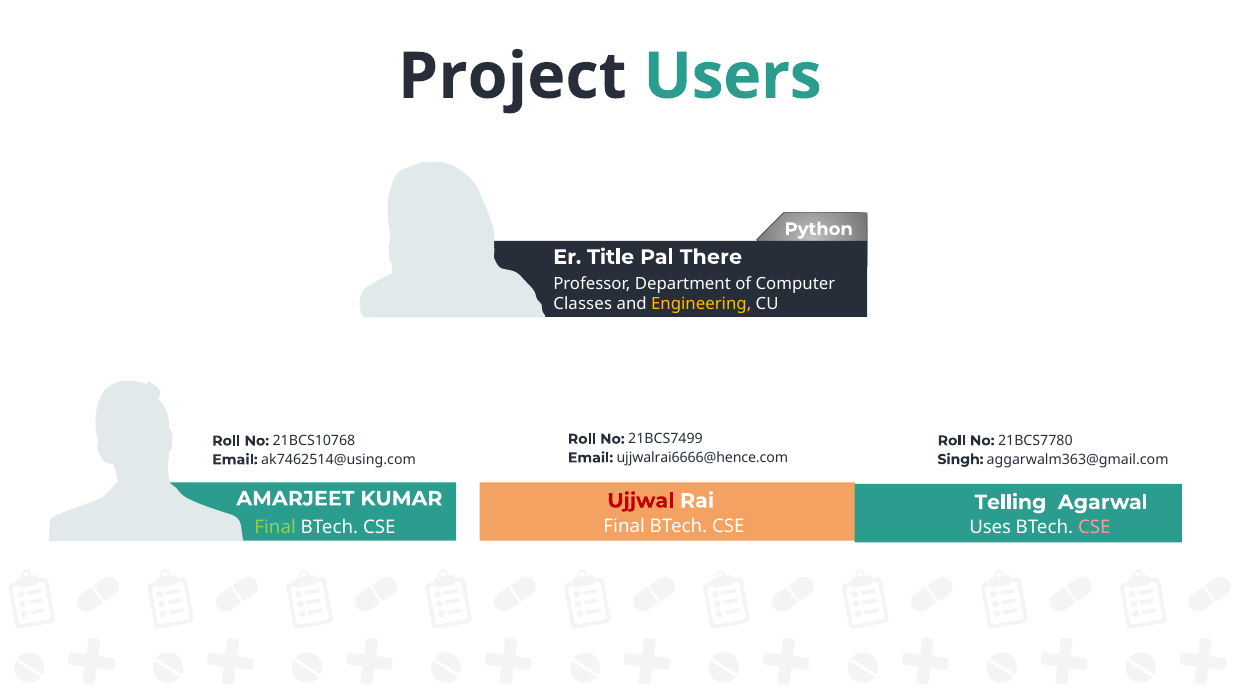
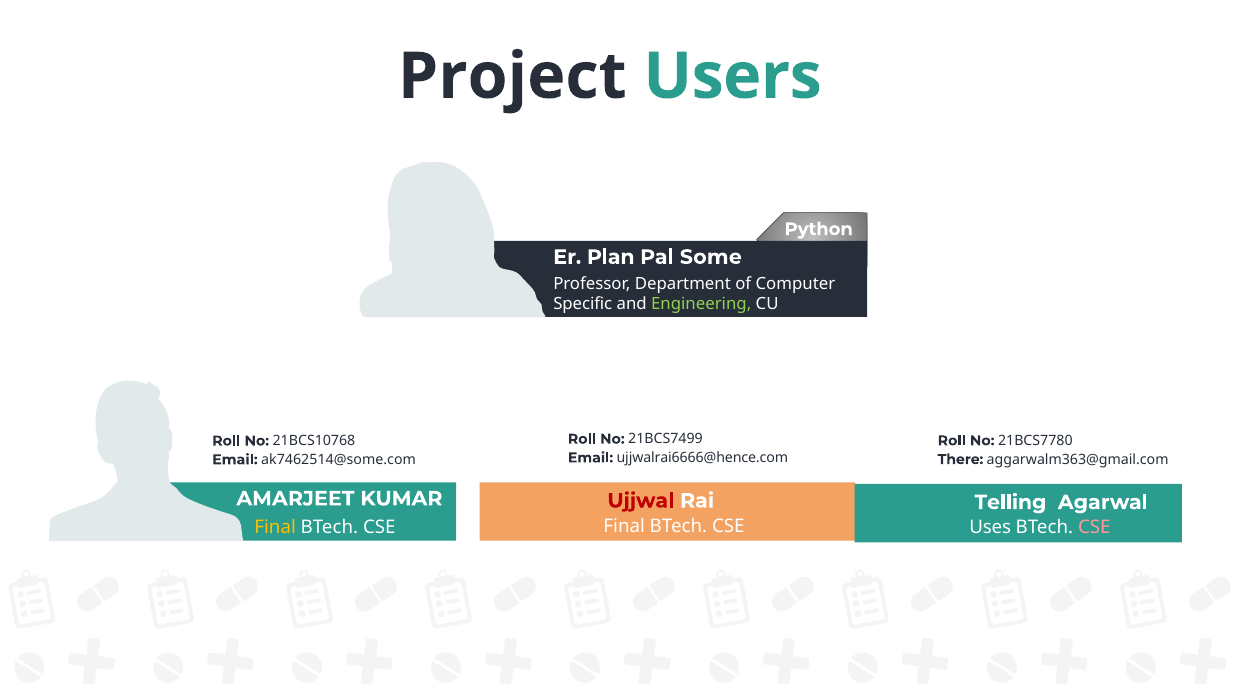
Title: Title -> Plan (611, 257)
There: There -> Some (711, 257)
Classes: Classes -> Specific (583, 304)
Engineering colour: yellow -> light green (701, 304)
Singh: Singh -> There (960, 459)
ak7462514@using.com: ak7462514@using.com -> ak7462514@some.com (339, 459)
Final colour: light green -> yellow (275, 527)
